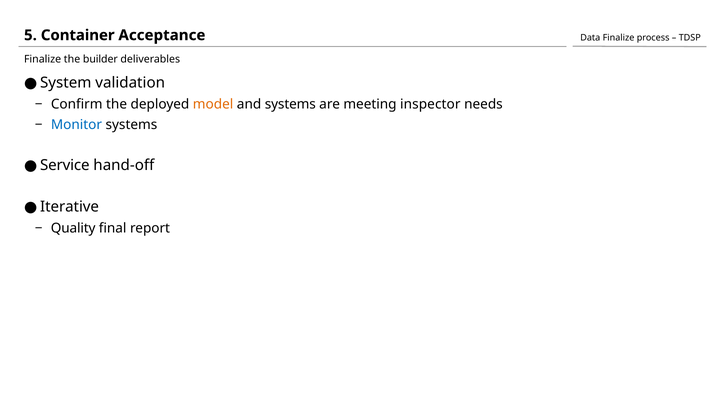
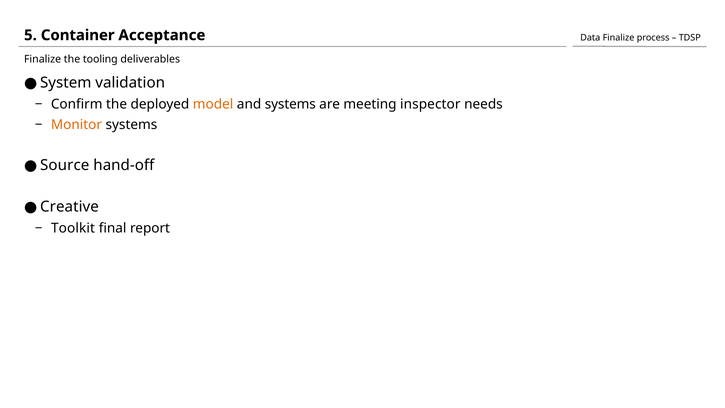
builder: builder -> tooling (100, 59)
Monitor colour: blue -> orange (77, 125)
Service: Service -> Source (65, 165)
Iterative: Iterative -> Creative (69, 207)
Quality: Quality -> Toolkit (73, 228)
